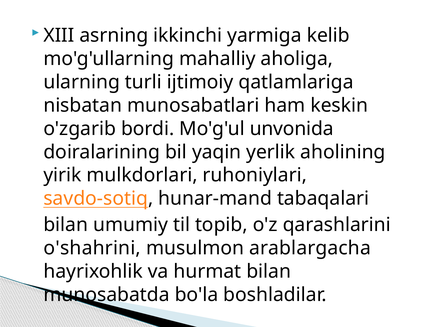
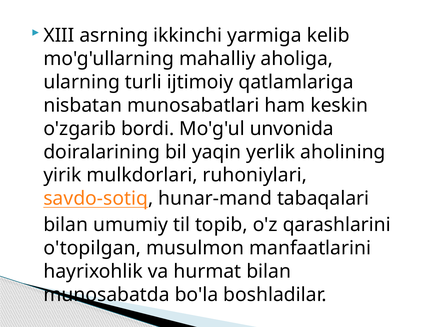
o'shahrini: o'shahrini -> o'topilgan (92, 248)
arablargacha: arablargacha -> manfaatlarini (310, 248)
